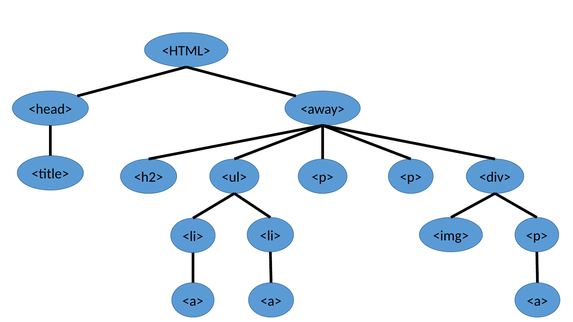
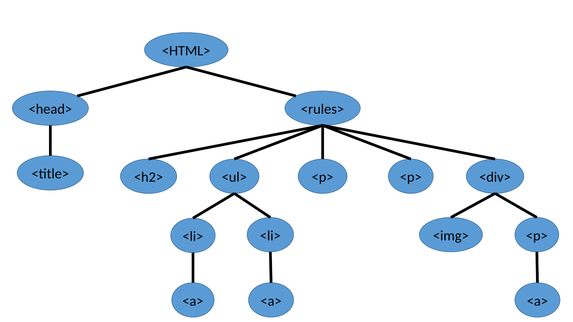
<away>: <away> -> <rules> (323, 109)
